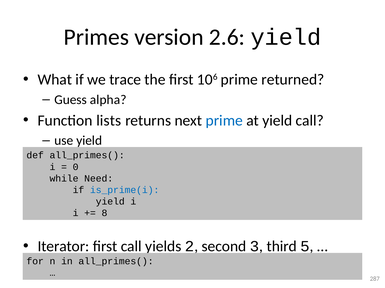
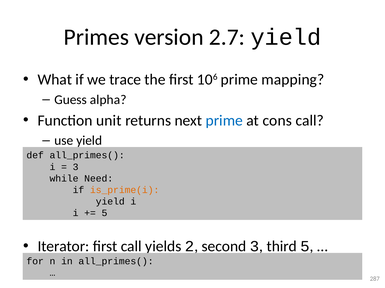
2.6: 2.6 -> 2.7 (227, 37)
returned: returned -> mapping (293, 80)
lists: lists -> unit (109, 121)
at yield: yield -> cons (277, 121)
0: 0 -> 3 (76, 167)
is_prime(i colour: blue -> orange (125, 190)
8: 8 -> 5 (104, 213)
